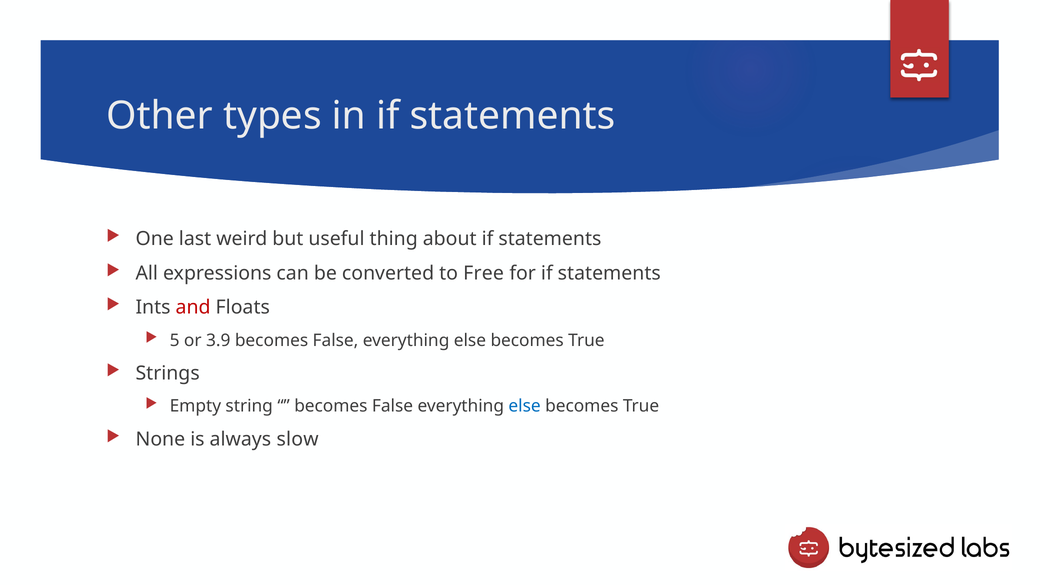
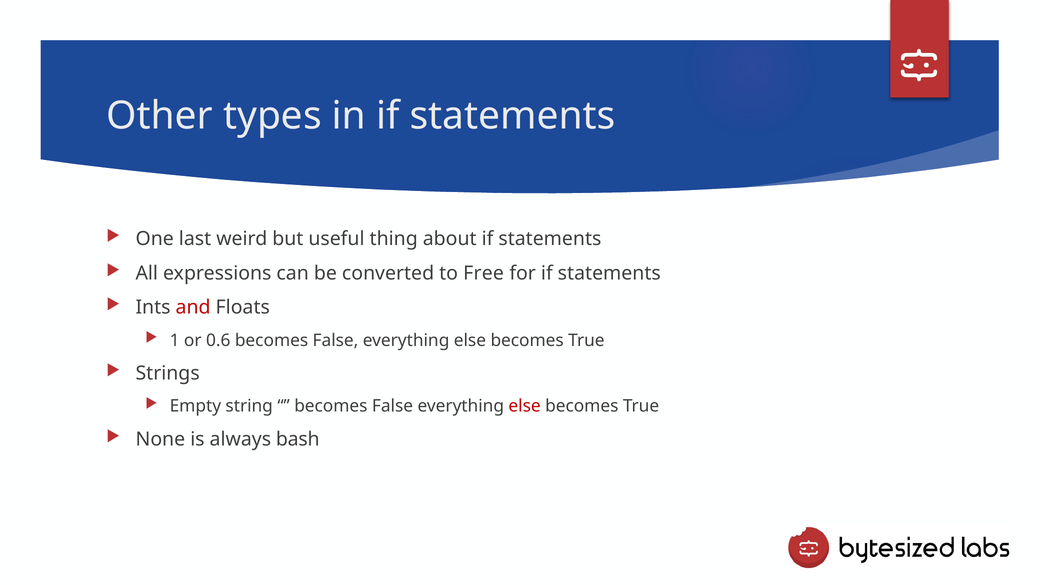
5: 5 -> 1 (175, 340)
3.9: 3.9 -> 0.6 (218, 340)
else colour: blue -> red (525, 406)
slow: slow -> bash (298, 439)
